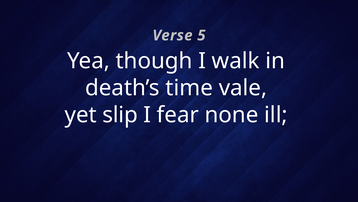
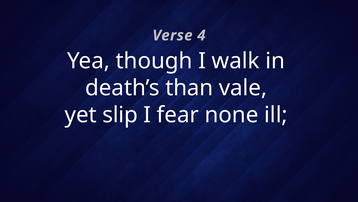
5: 5 -> 4 (201, 35)
time: time -> than (189, 88)
